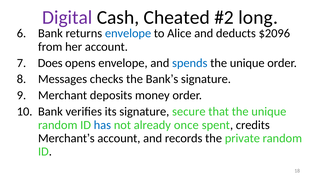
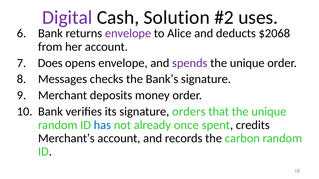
Cheated: Cheated -> Solution (177, 18)
long: long -> uses (258, 18)
envelope colour: blue -> purple (128, 33)
$2096: $2096 -> $2068 (274, 33)
spends colour: blue -> purple (190, 63)
secure: secure -> orders (189, 112)
private: private -> carbon (242, 139)
